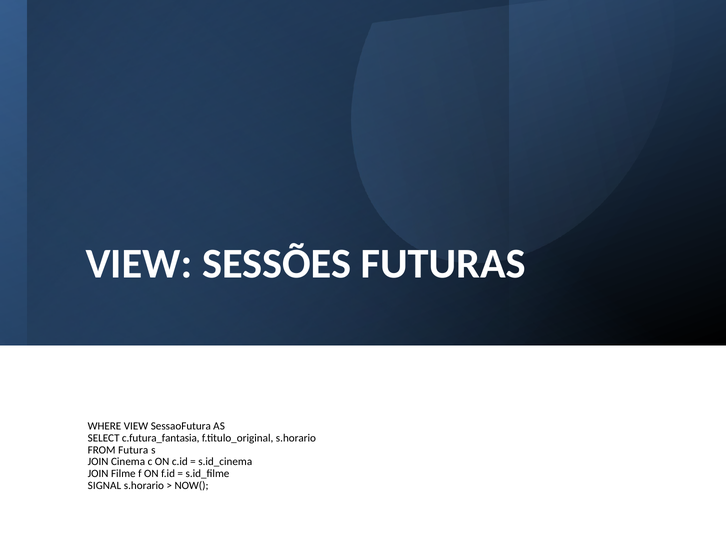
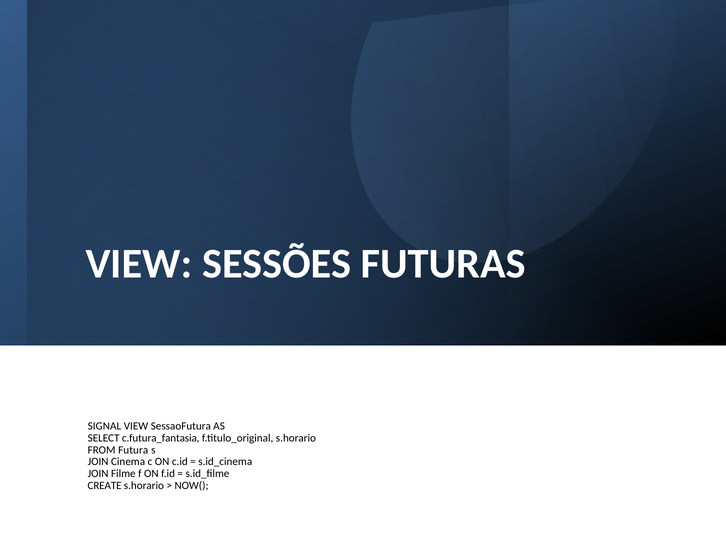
WHERE: WHERE -> SIGNAL (104, 426)
SIGNAL: SIGNAL -> CREATE (105, 486)
